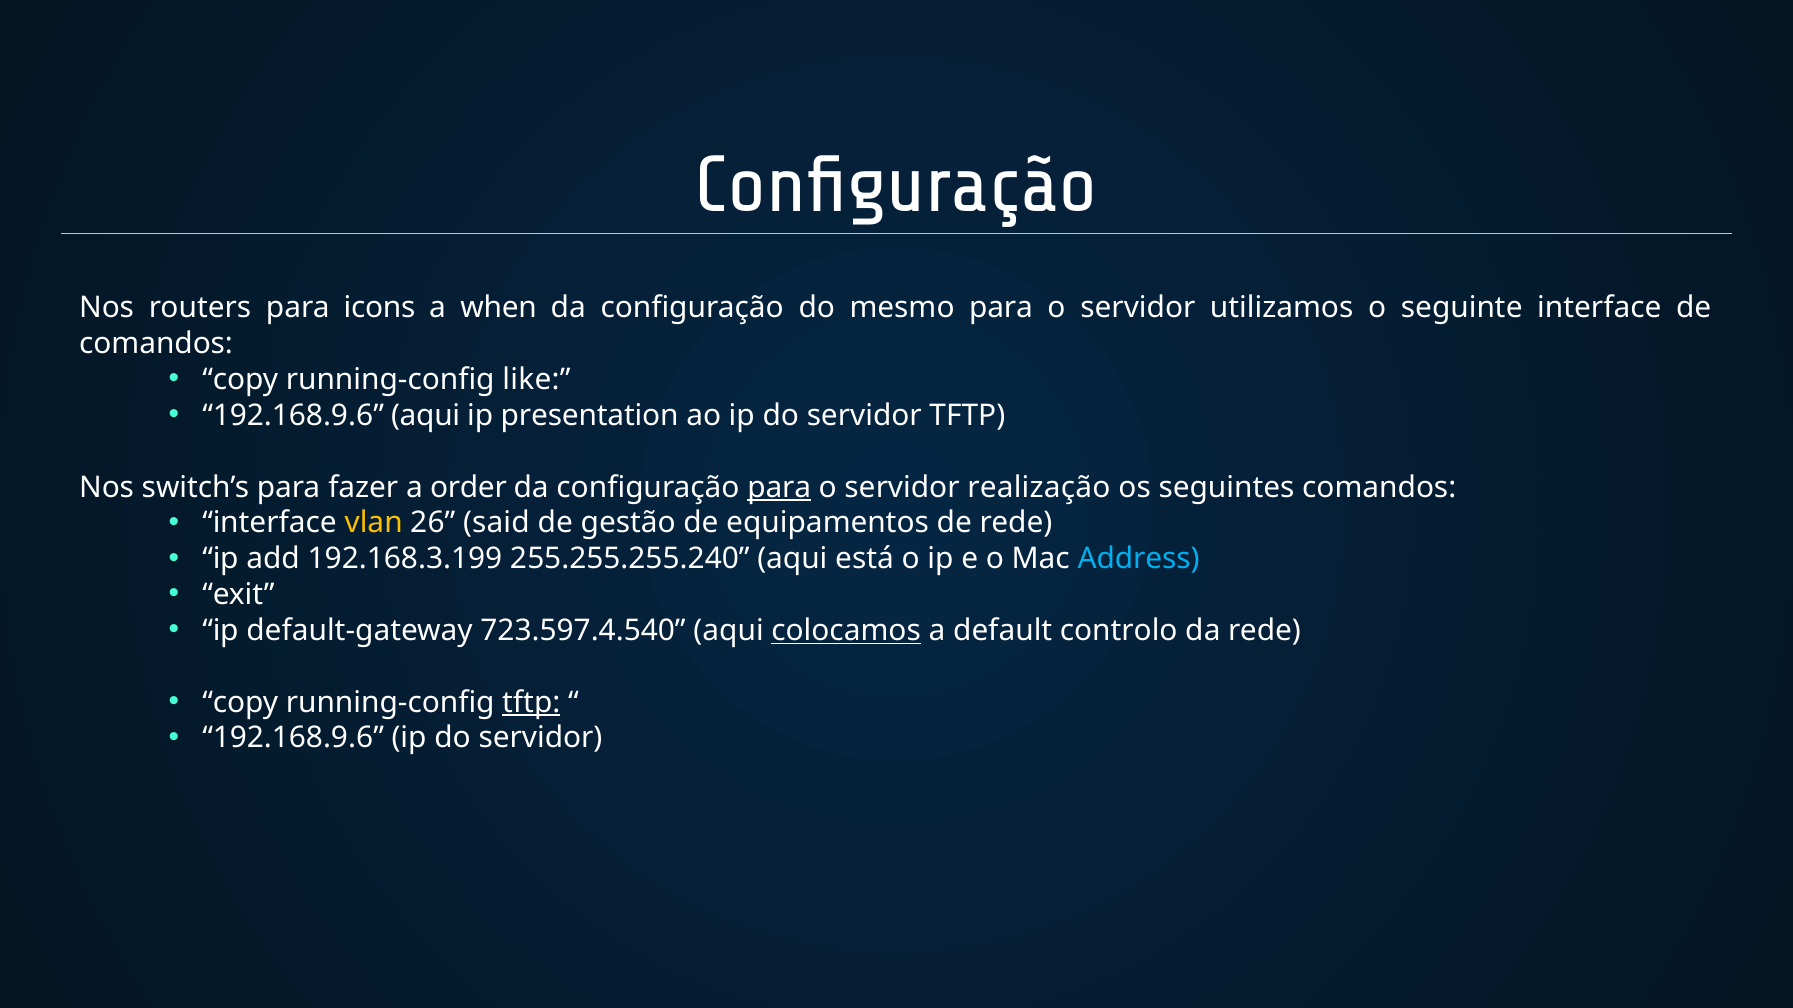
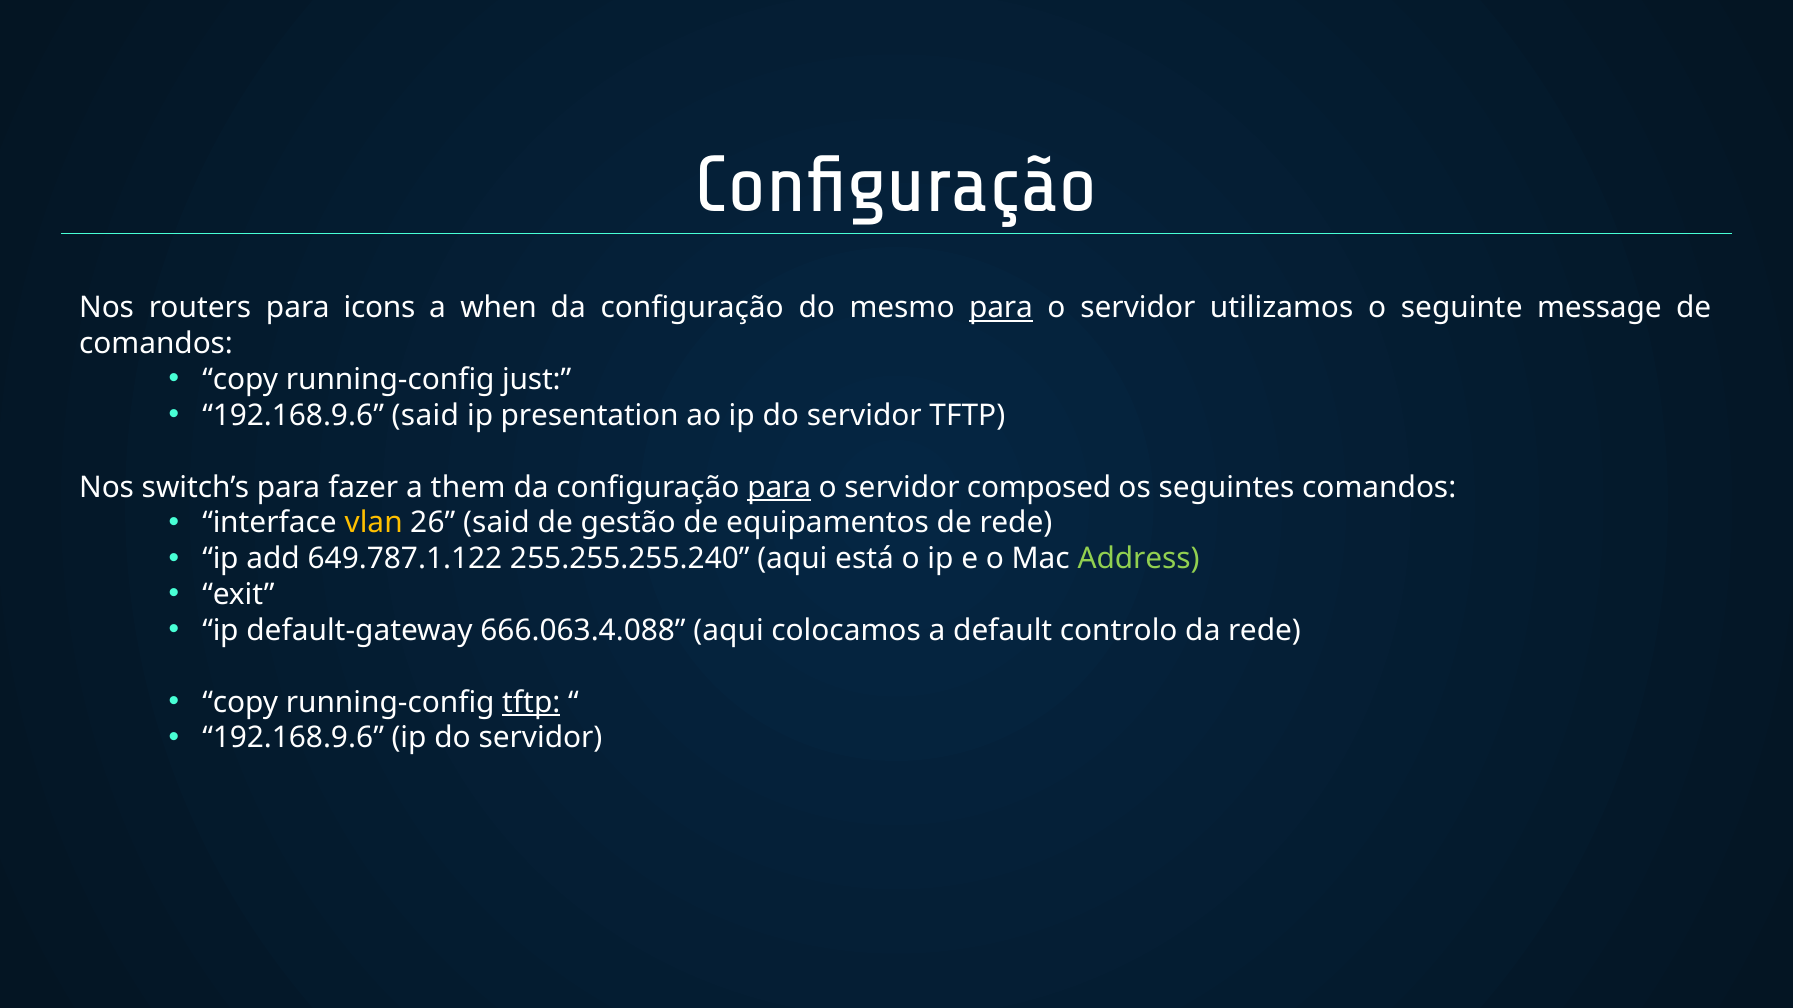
para underline: none -> present (1001, 308)
seguinte interface: interface -> message (1599, 308)
like: like -> just (537, 380)
192.168.9.6 aqui: aqui -> said (425, 416)
order: order -> them (468, 488)
realização: realização -> composed (1039, 488)
192.168.3.199: 192.168.3.199 -> 649.787.1.122 (405, 559)
Address colour: light blue -> light green (1139, 559)
723.597.4.540: 723.597.4.540 -> 666.063.4.088 (583, 631)
colocamos underline: present -> none (846, 631)
